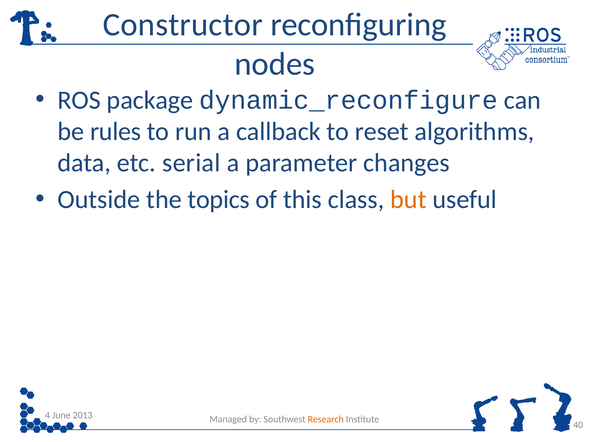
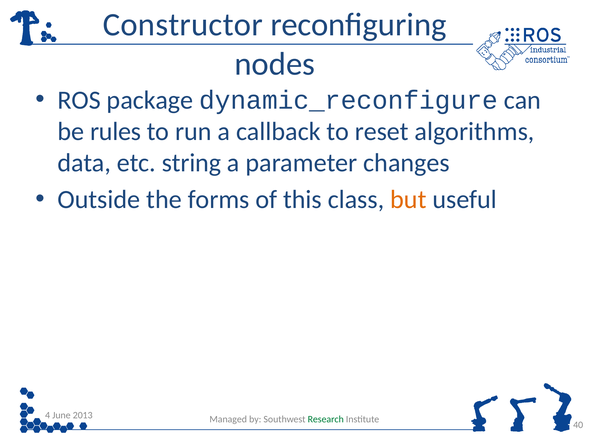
serial: serial -> string (192, 163)
topics: topics -> forms (219, 199)
Research colour: orange -> green (326, 419)
